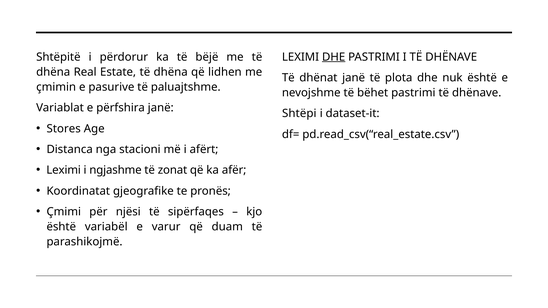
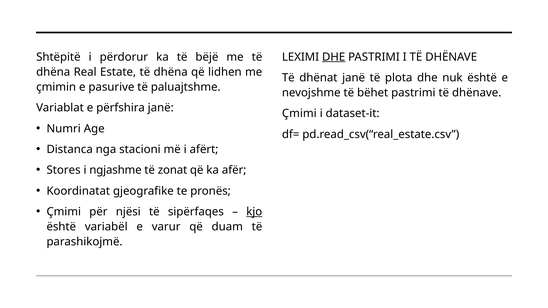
Shtëpi: Shtëpi -> Çmimi (299, 114)
Stores: Stores -> Numri (64, 129)
Leximi: Leximi -> Stores (64, 170)
kjo underline: none -> present (254, 212)
